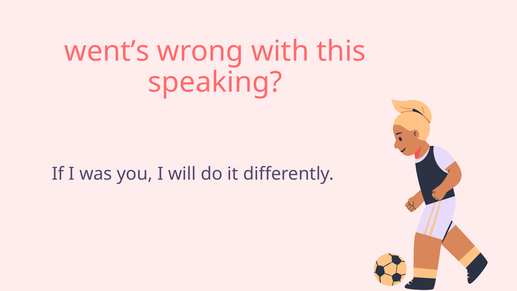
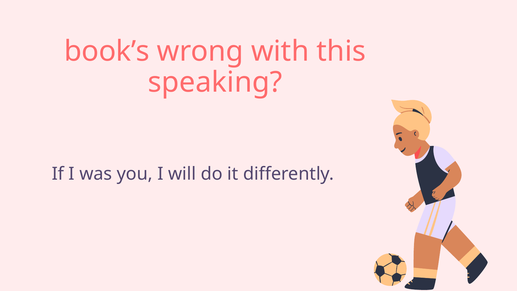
went’s: went’s -> book’s (107, 51)
